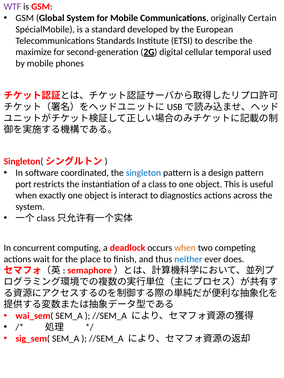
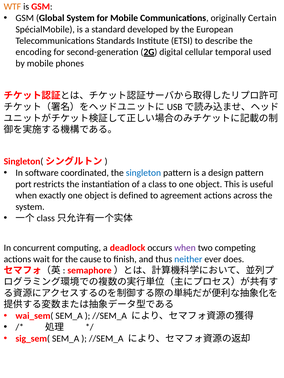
WTF colour: purple -> orange (12, 7)
maximize: maximize -> encoding (33, 52)
interact: interact -> defined (133, 196)
diagnostics: diagnostics -> agreement (181, 196)
when colour: orange -> purple (185, 248)
place: place -> cause (91, 260)
